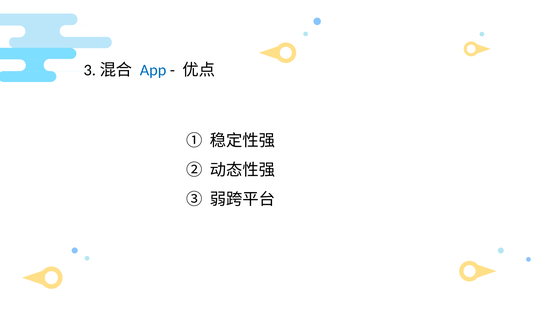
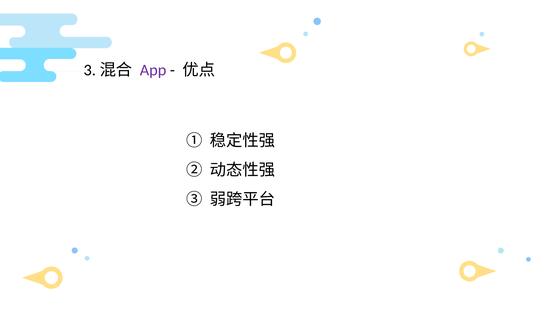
App colour: blue -> purple (153, 70)
